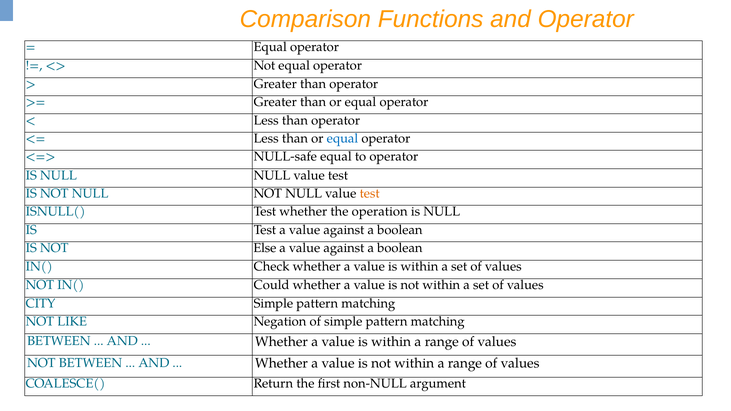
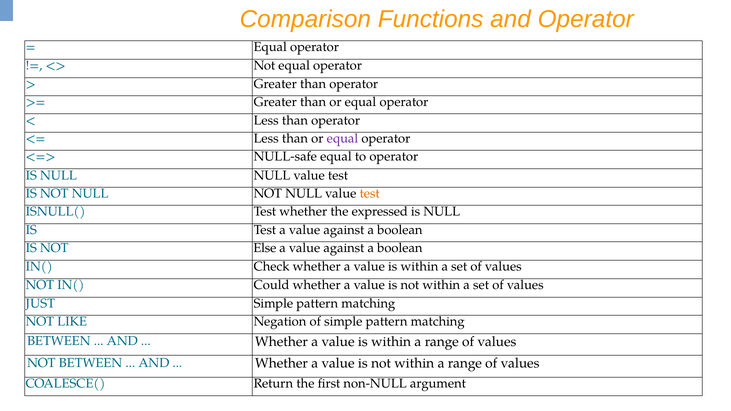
equal colour: blue -> purple (342, 139)
operation: operation -> expressed (380, 212)
CITY: CITY -> JUST (40, 304)
